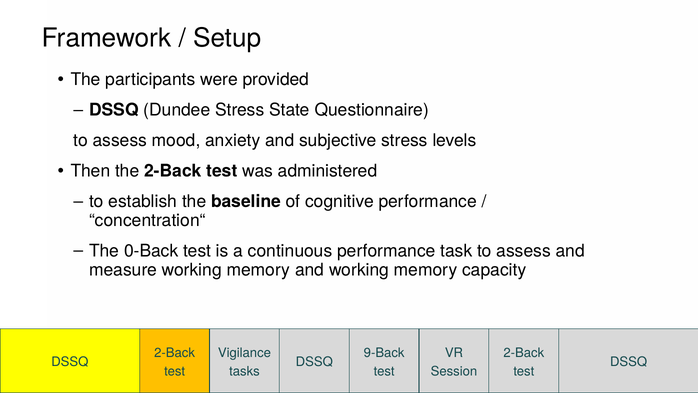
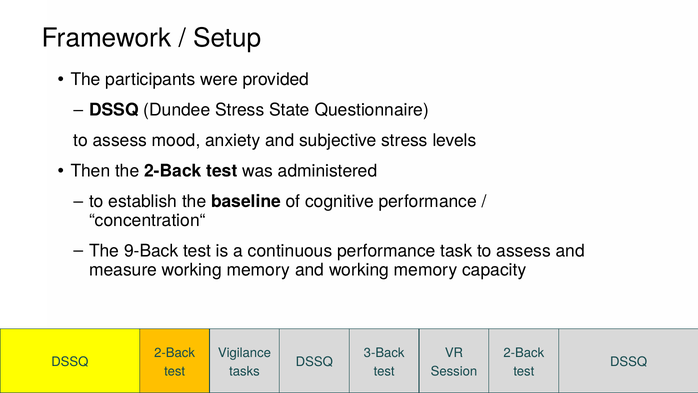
0-Back: 0-Back -> 9-Back (151, 251)
9-Back: 9-Back -> 3-Back (384, 353)
